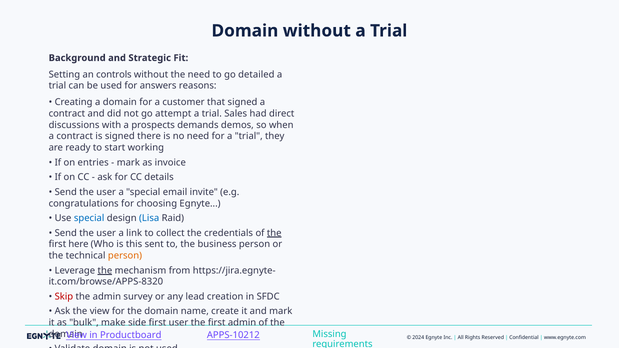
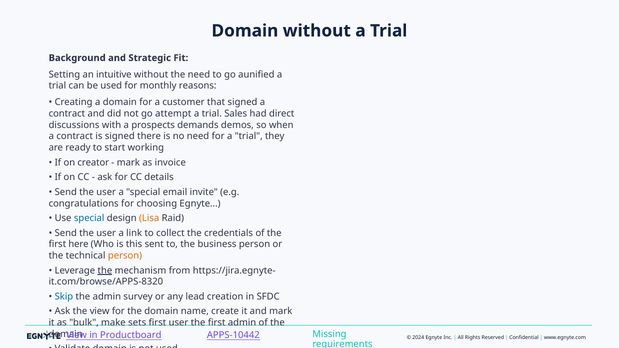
controls: controls -> intuitive (114, 74)
detailed: detailed -> aunified (256, 74)
answers: answers -> monthly (158, 86)
entries: entries -> creator (93, 163)
Lisa colour: blue -> orange (149, 218)
the underline: present -> none (274, 233)
Skip colour: red -> blue (64, 297)
side: side -> sets (137, 323)
APPS-10212: APPS-10212 -> APPS-10442 (233, 335)
